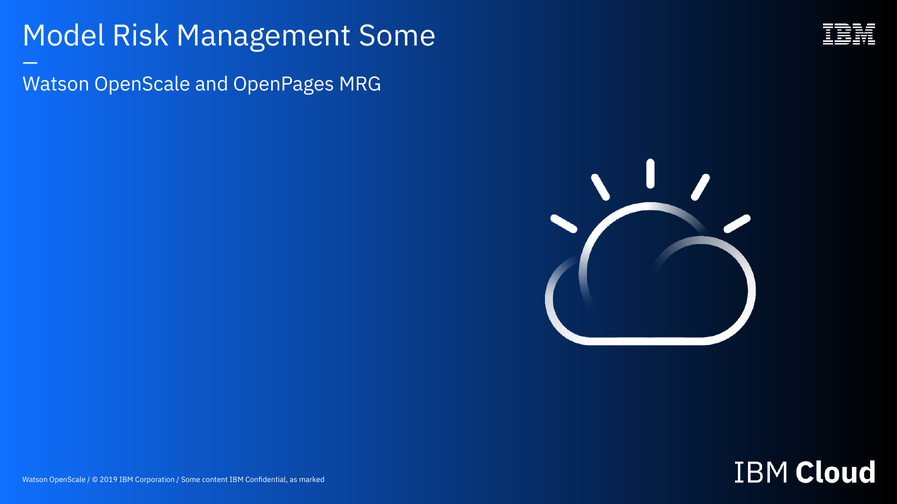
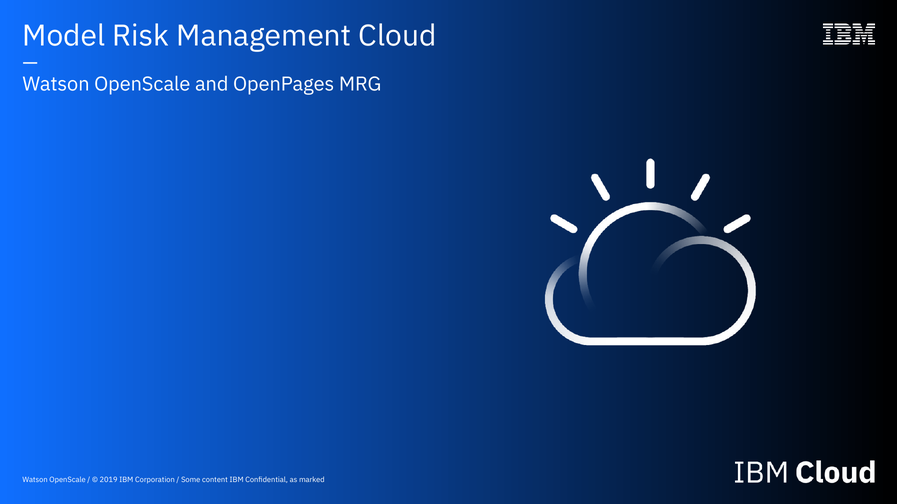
Management Some: Some -> Cloud (398, 36)
